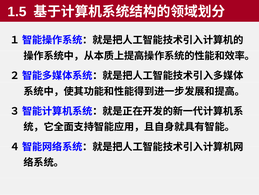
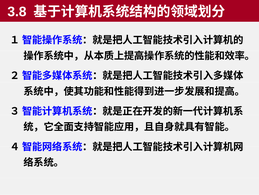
1.5: 1.5 -> 3.8 (17, 12)
